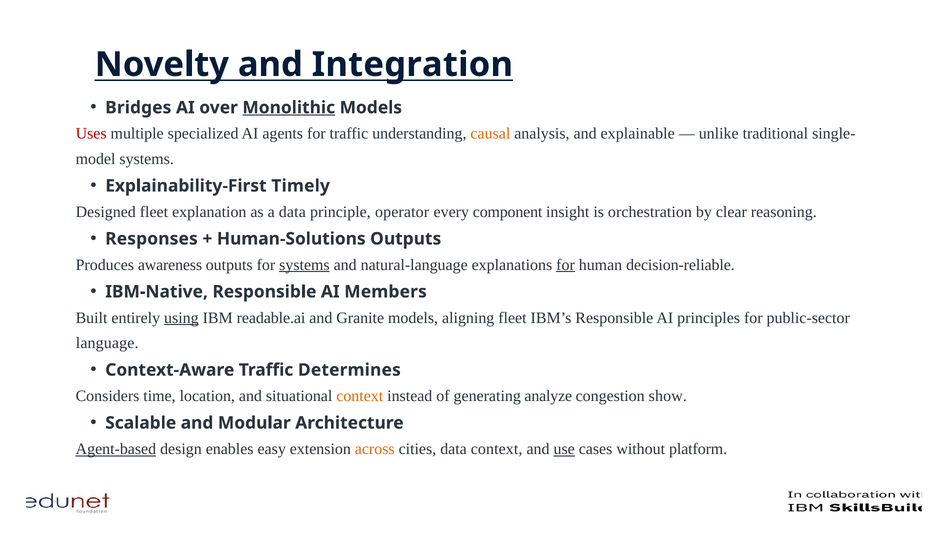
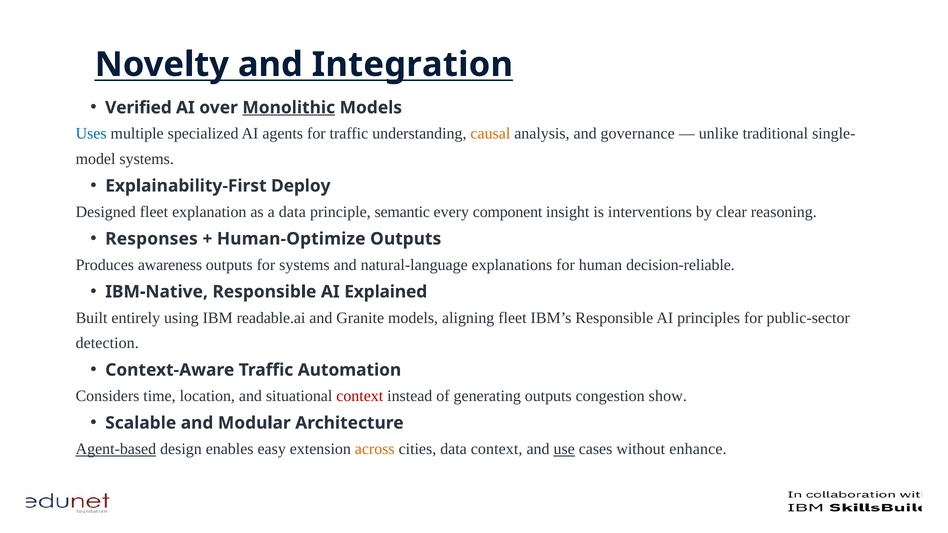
Bridges: Bridges -> Verified (138, 108)
Uses colour: red -> blue (91, 134)
explainable: explainable -> governance (638, 134)
Timely: Timely -> Deploy (301, 186)
operator: operator -> semantic (402, 212)
orchestration: orchestration -> interventions (650, 212)
Human-Solutions: Human-Solutions -> Human-Optimize (291, 239)
systems underline: present -> none (304, 265)
for underline: present -> none (566, 265)
Members: Members -> Explained (386, 292)
using underline: present -> none (181, 318)
language: language -> detection (107, 343)
Determines: Determines -> Automation (349, 370)
context colour: orange -> red (360, 396)
generating analyze: analyze -> outputs (548, 396)
platform: platform -> enhance (698, 449)
